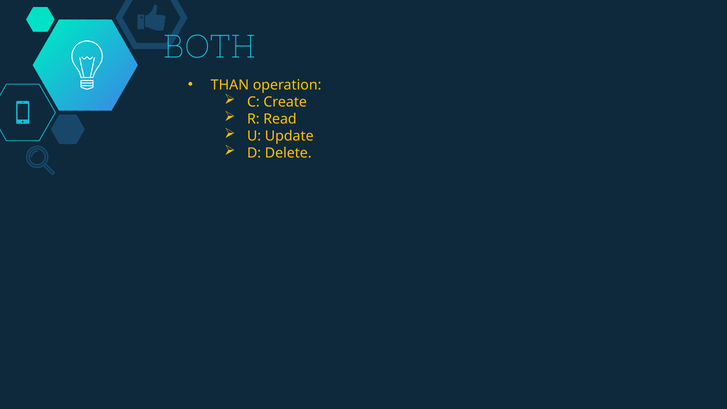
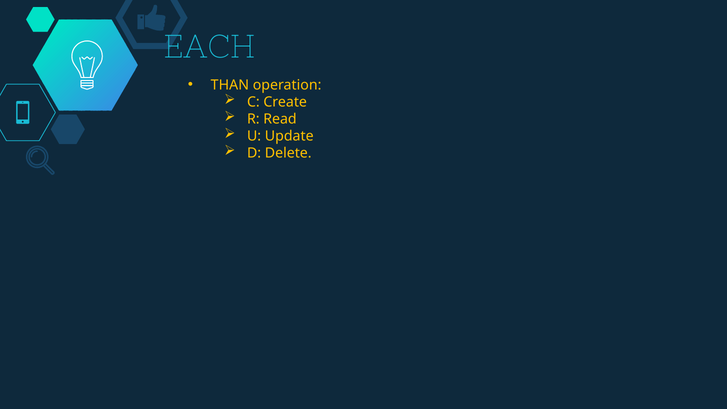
BOTH: BOTH -> EACH (210, 47)
